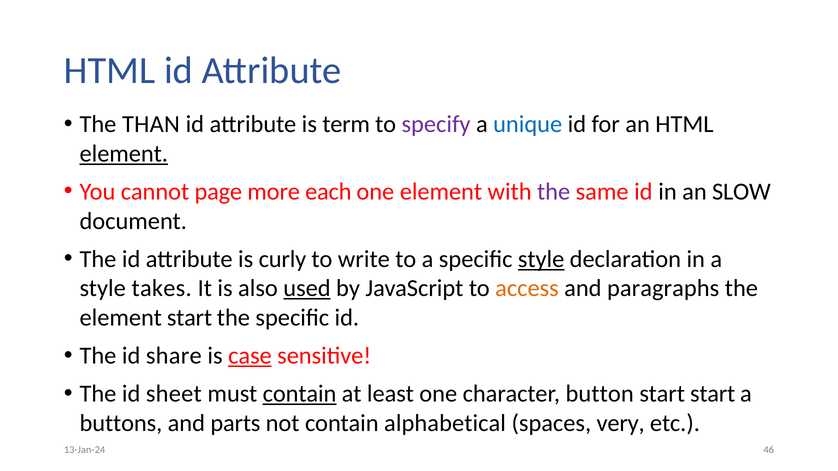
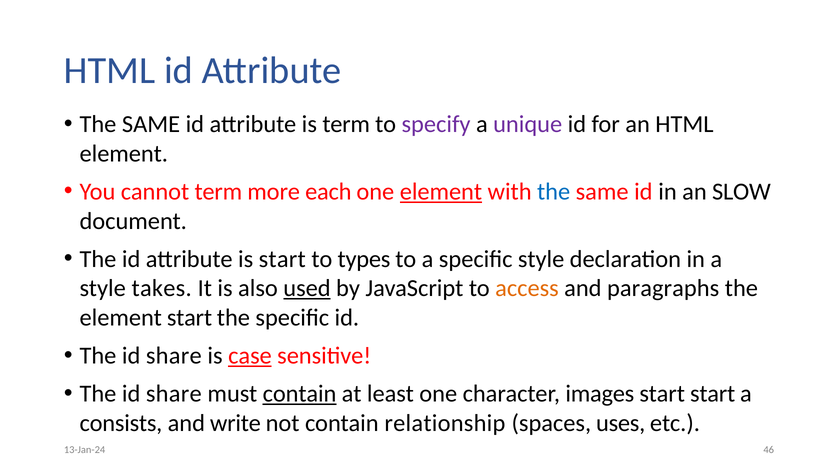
THAN: THAN -> SAME (151, 124)
unique colour: blue -> purple (528, 124)
element underline: present -> none (124, 154)
cannot page: page -> term (218, 192)
element underline: none -> present (441, 192)
the colour: purple -> blue (554, 192)
is curly: curly -> start (282, 259)
write: write -> types (364, 259)
style underline: present -> none (541, 259)
sheet: sheet -> share (174, 394)
button: button -> images (600, 394)
buttons: buttons -> consists (121, 423)
parts: parts -> write (235, 423)
alphabetical: alphabetical -> relationship (445, 423)
very: very -> uses (621, 423)
